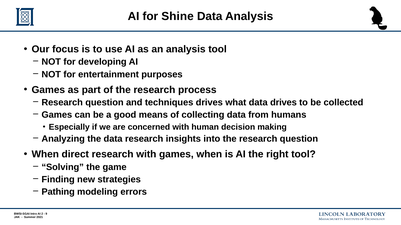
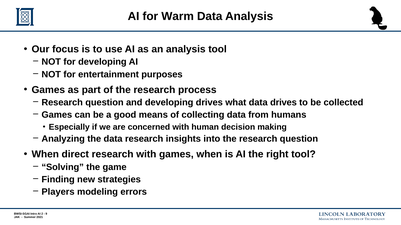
Shine: Shine -> Warm (178, 16)
and techniques: techniques -> developing (169, 103)
Pathing: Pathing -> Players (58, 192)
